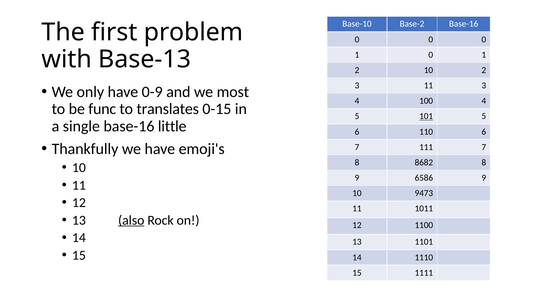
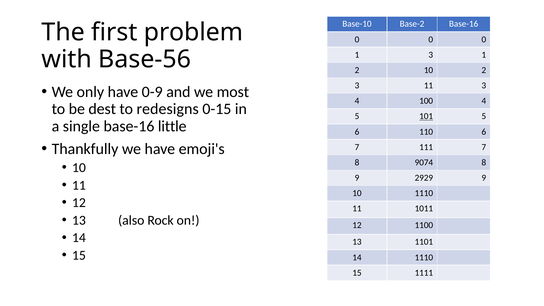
1 0: 0 -> 3 (431, 55)
Base-13: Base-13 -> Base-56 (145, 59)
func: func -> dest (102, 109)
translates: translates -> redesigns (168, 109)
8682: 8682 -> 9074 (424, 162)
6586: 6586 -> 2929 (424, 178)
10 9473: 9473 -> 1110 (424, 193)
also underline: present -> none (131, 220)
